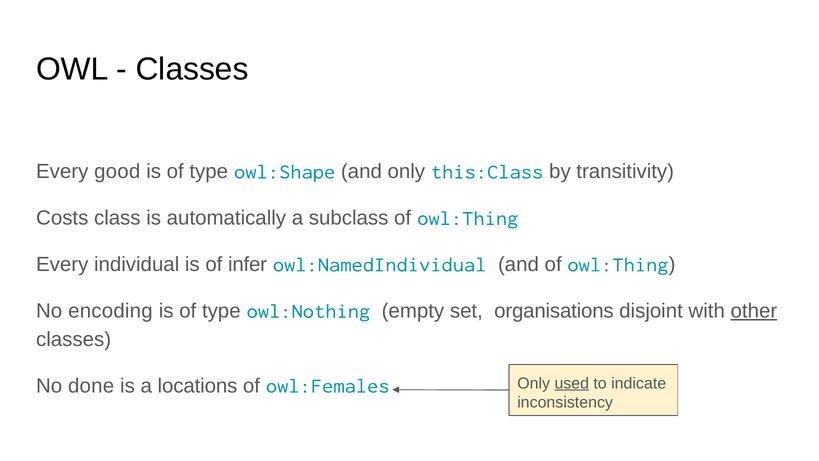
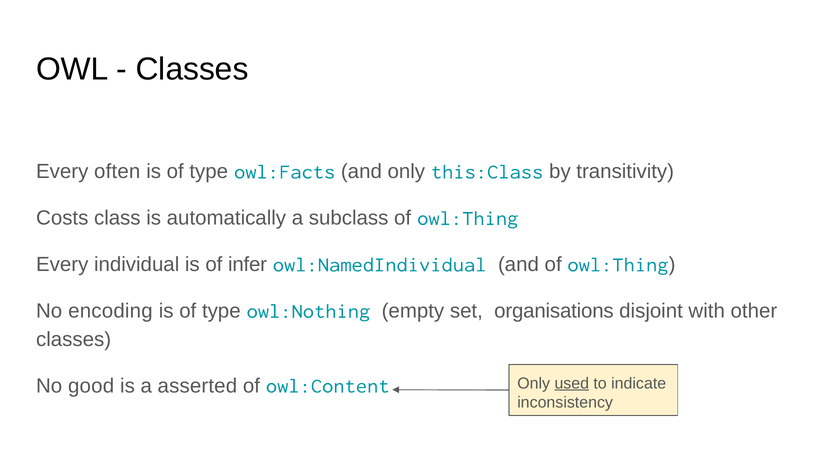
good: good -> often (117, 172)
owl:Shape: owl:Shape -> owl:Facts (285, 172)
other underline: present -> none (754, 311)
done: done -> good (91, 386)
locations: locations -> asserted (197, 386)
owl:Females: owl:Females -> owl:Content (328, 386)
